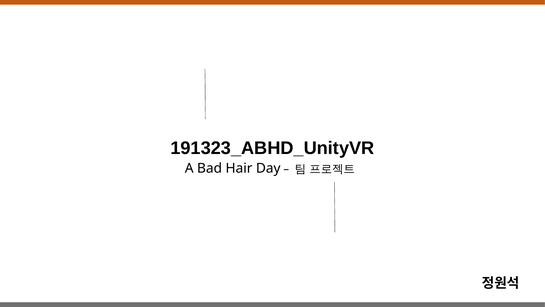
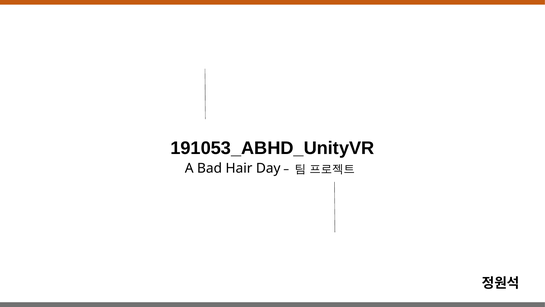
191323_ABHD_UnityVR: 191323_ABHD_UnityVR -> 191053_ABHD_UnityVR (272, 148)
